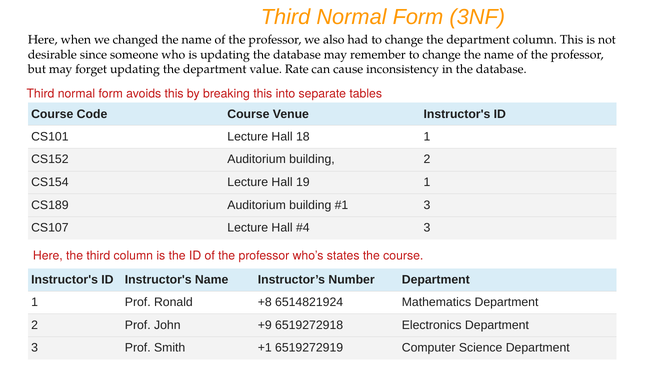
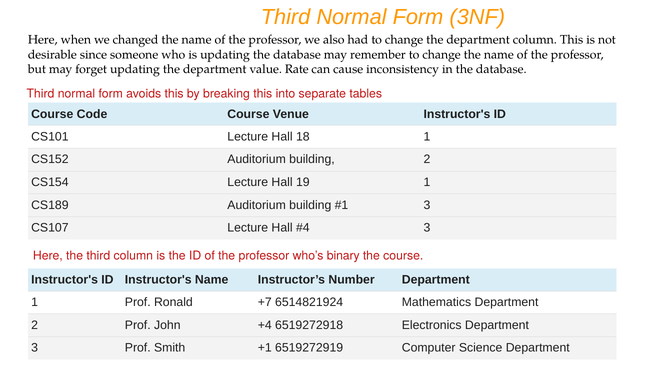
states: states -> binary (343, 256)
+8: +8 -> +7 (265, 302)
+9: +9 -> +4 (265, 325)
